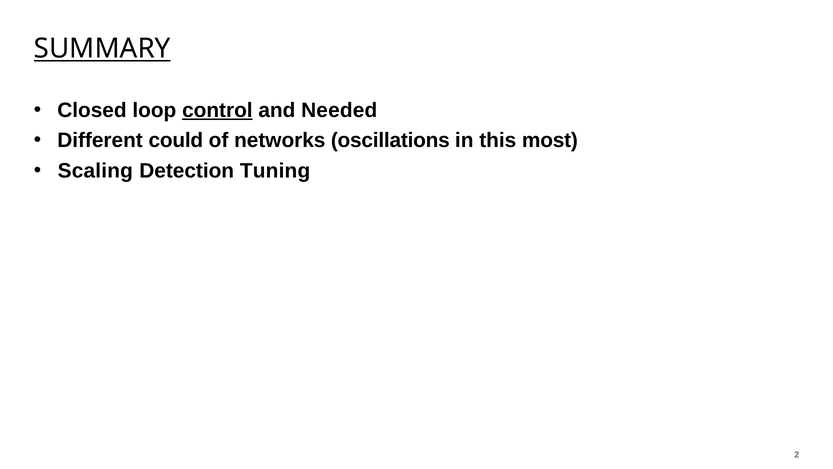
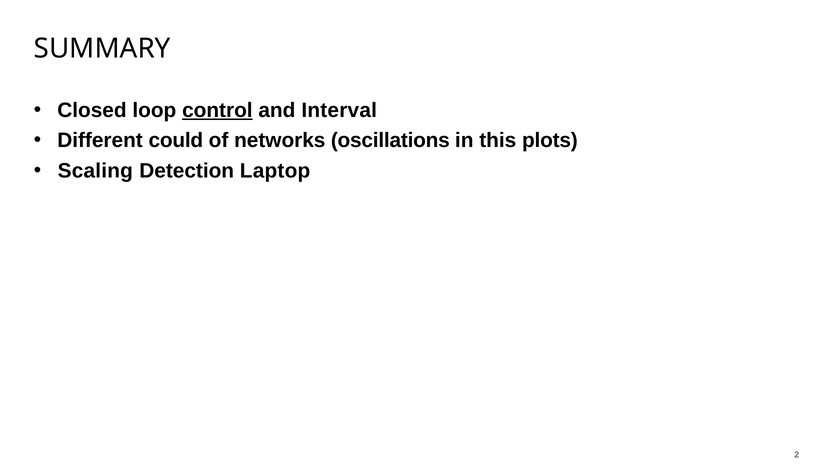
SUMMARY underline: present -> none (102, 49)
Needed: Needed -> Interval (339, 110)
most: most -> plots (550, 140)
Tuning: Tuning -> Laptop (275, 171)
